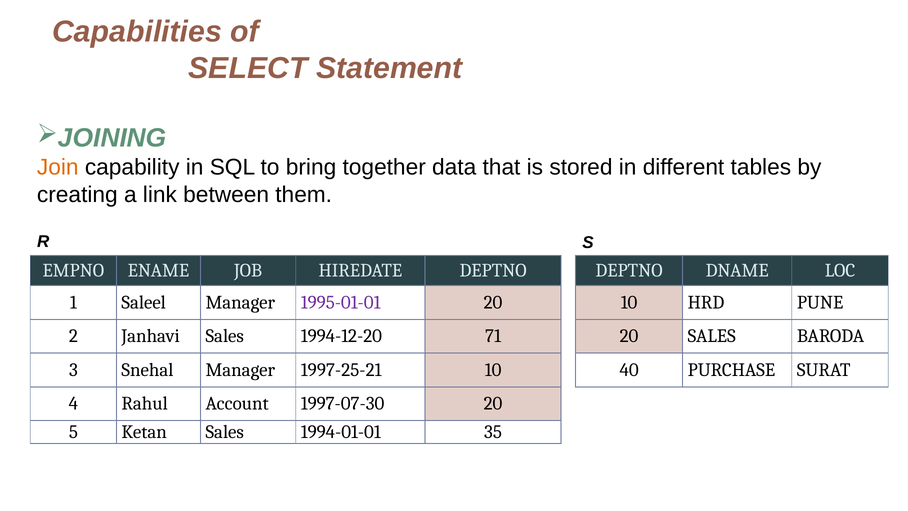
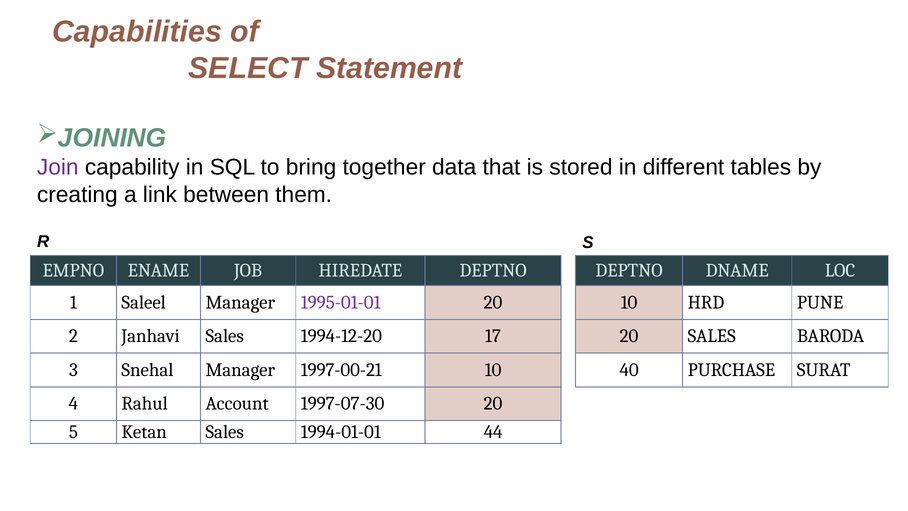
Join colour: orange -> purple (58, 167)
71: 71 -> 17 (493, 336)
1997-25-21: 1997-25-21 -> 1997-00-21 (341, 370)
35: 35 -> 44 (493, 432)
